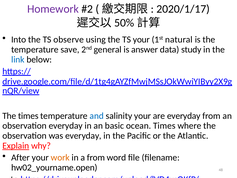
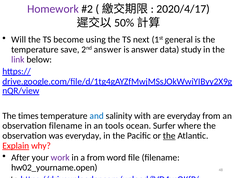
2020/1/17: 2020/1/17 -> 2020/4/17 (183, 9)
Into: Into -> Will (19, 40)
observe: observe -> become (69, 40)
TS your: your -> next (141, 40)
natural: natural -> general (179, 40)
2nd general: general -> answer (108, 49)
link colour: blue -> purple (18, 59)
salinity your: your -> with (143, 116)
observation everyday: everyday -> filename (66, 126)
basic: basic -> tools (114, 126)
ocean Times: Times -> Surfer (164, 126)
the underline: none -> present (169, 136)
work colour: orange -> purple (60, 157)
